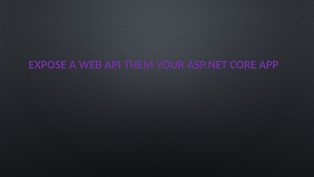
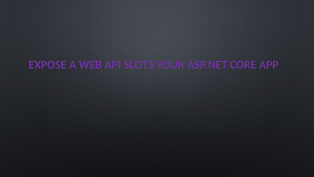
THEM: THEM -> SLOTS (139, 65)
